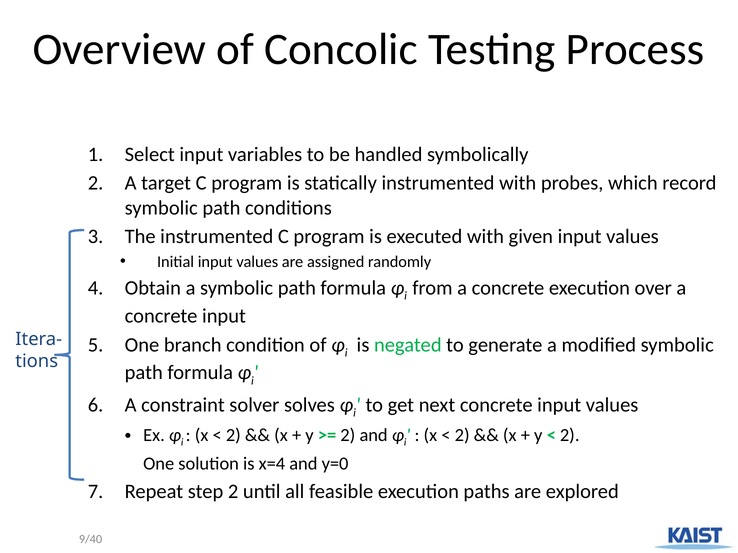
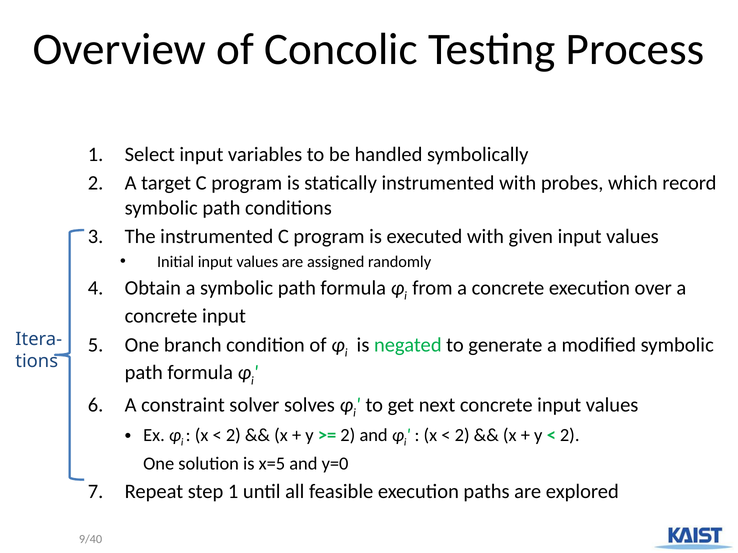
x=4: x=4 -> x=5 (272, 464)
step 2: 2 -> 1 (233, 492)
